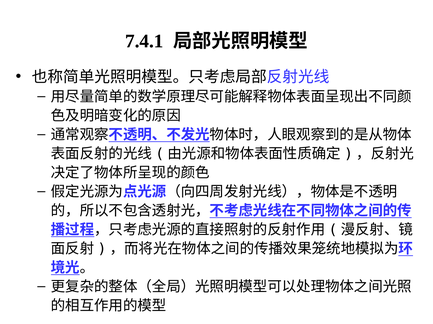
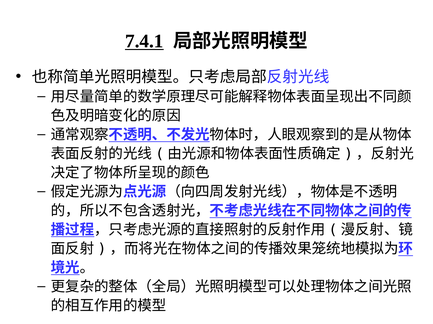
7.4.1 underline: none -> present (144, 41)
